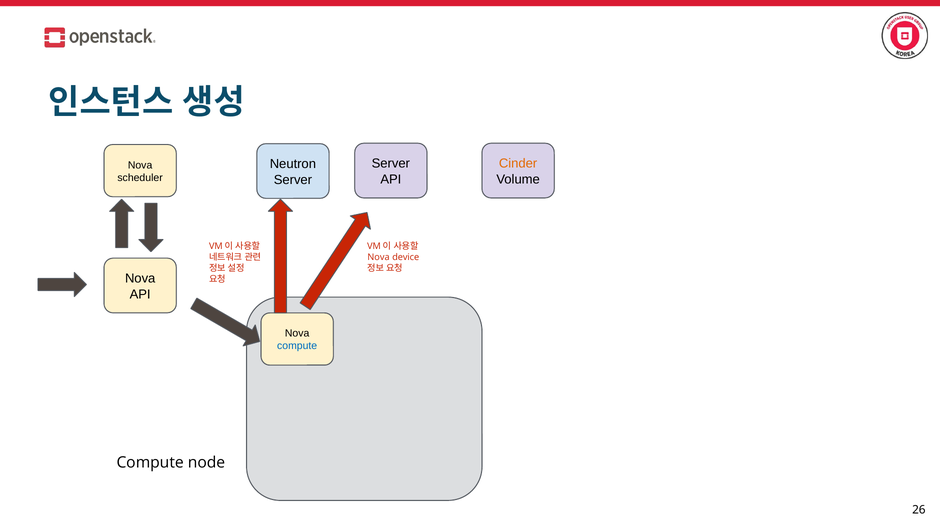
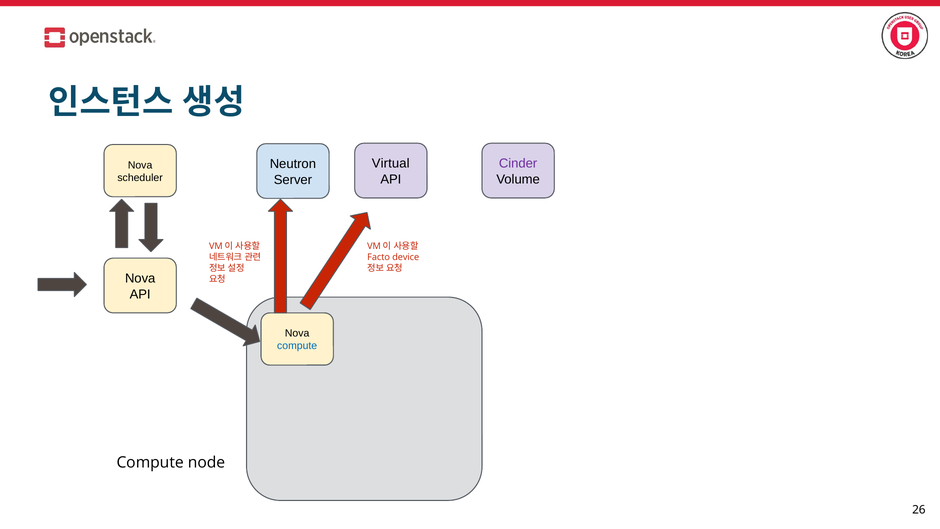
Server: Server -> Virtual (391, 164)
Cinder colour: orange -> purple (518, 164)
Nova: Nova -> Facto (379, 257)
